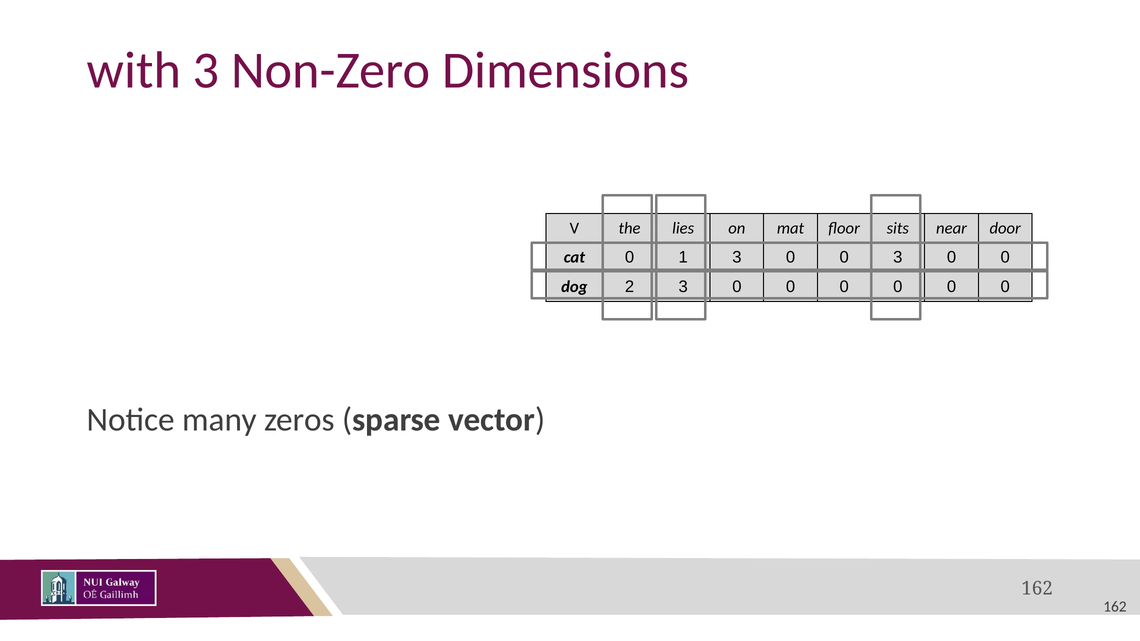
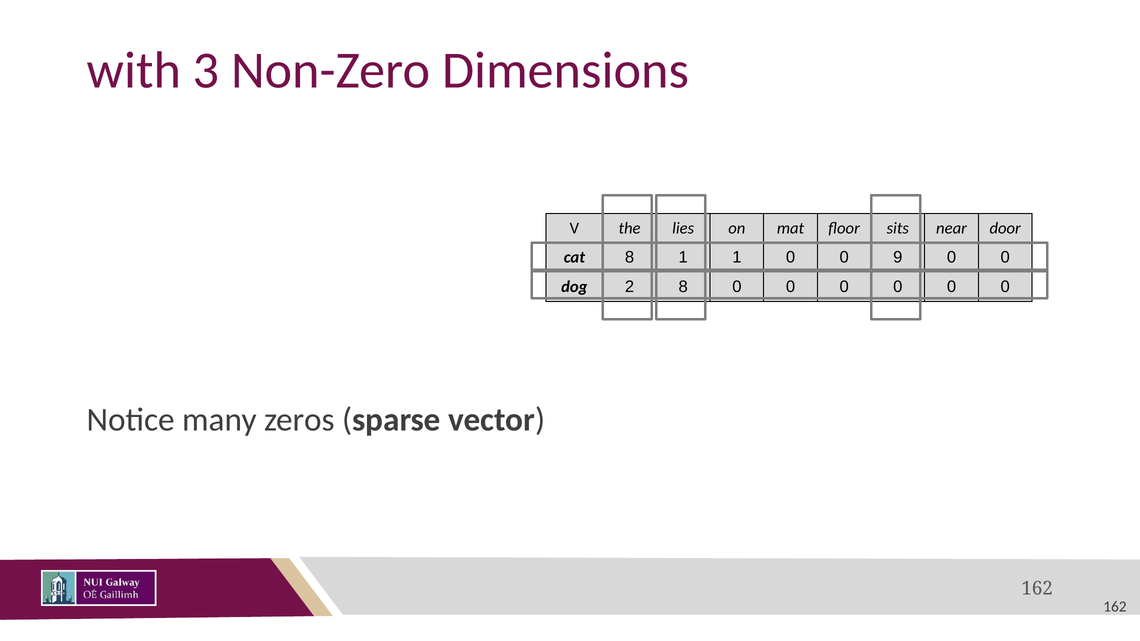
cat 0: 0 -> 8 (630, 258)
1 3: 3 -> 1 (737, 258)
0 3: 3 -> 9 (898, 258)
2 3: 3 -> 8 (683, 287)
